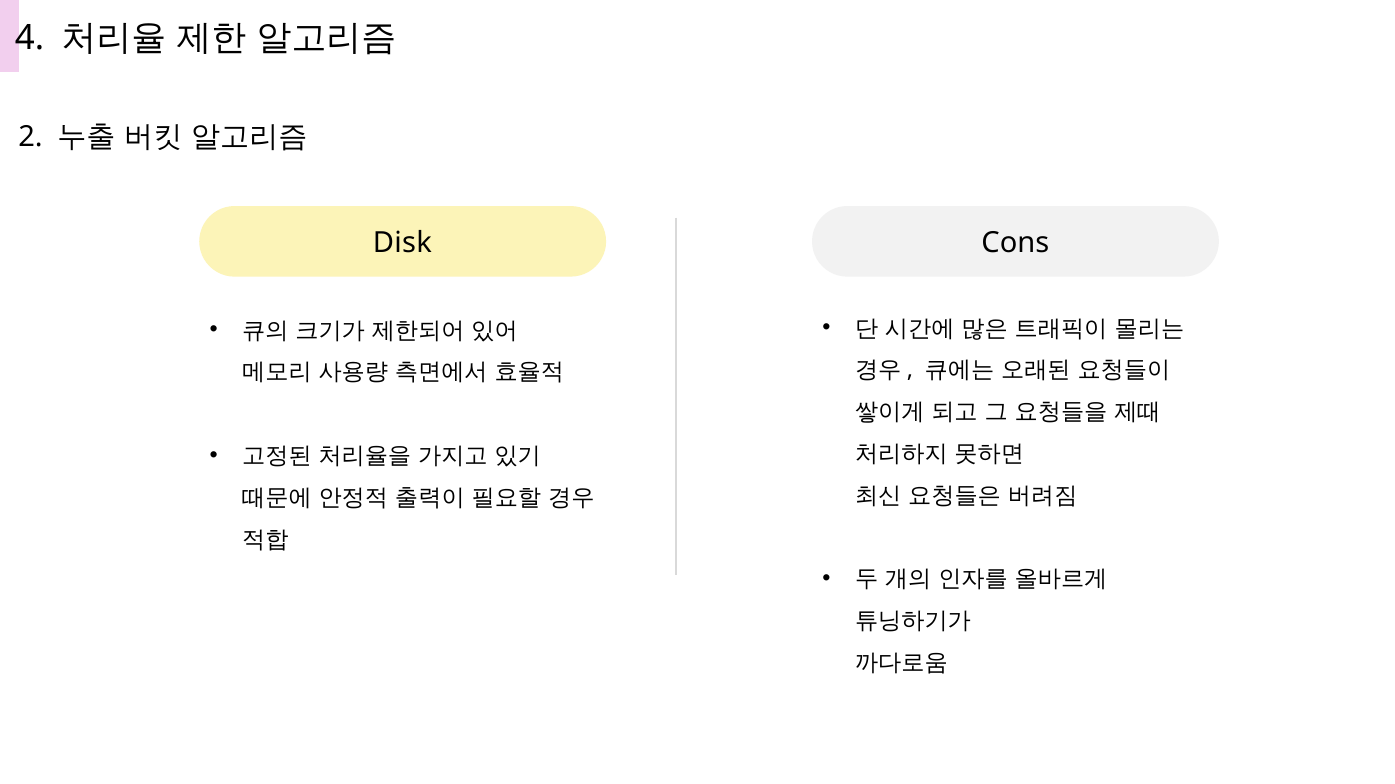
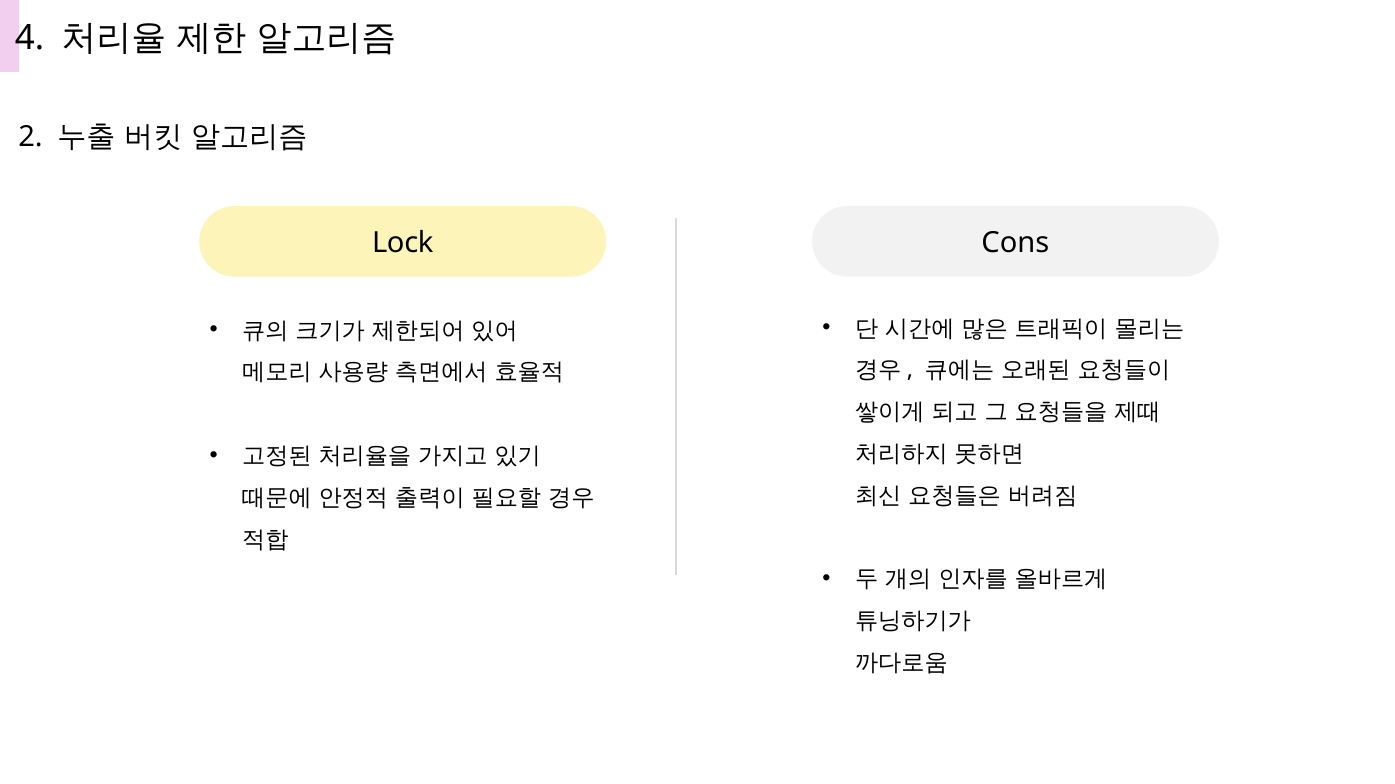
Disk: Disk -> Lock (403, 244)
